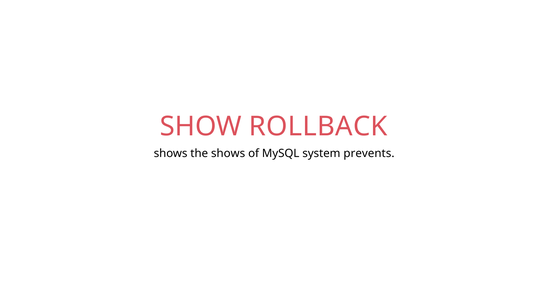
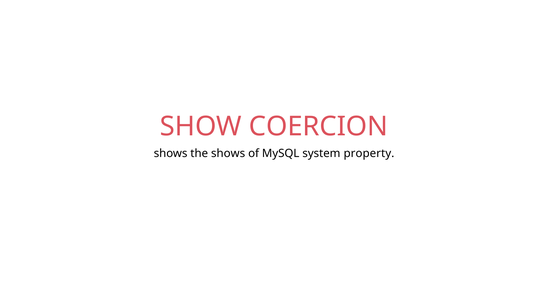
ROLLBACK: ROLLBACK -> COERCION (318, 127)
prevents: prevents -> property (369, 154)
